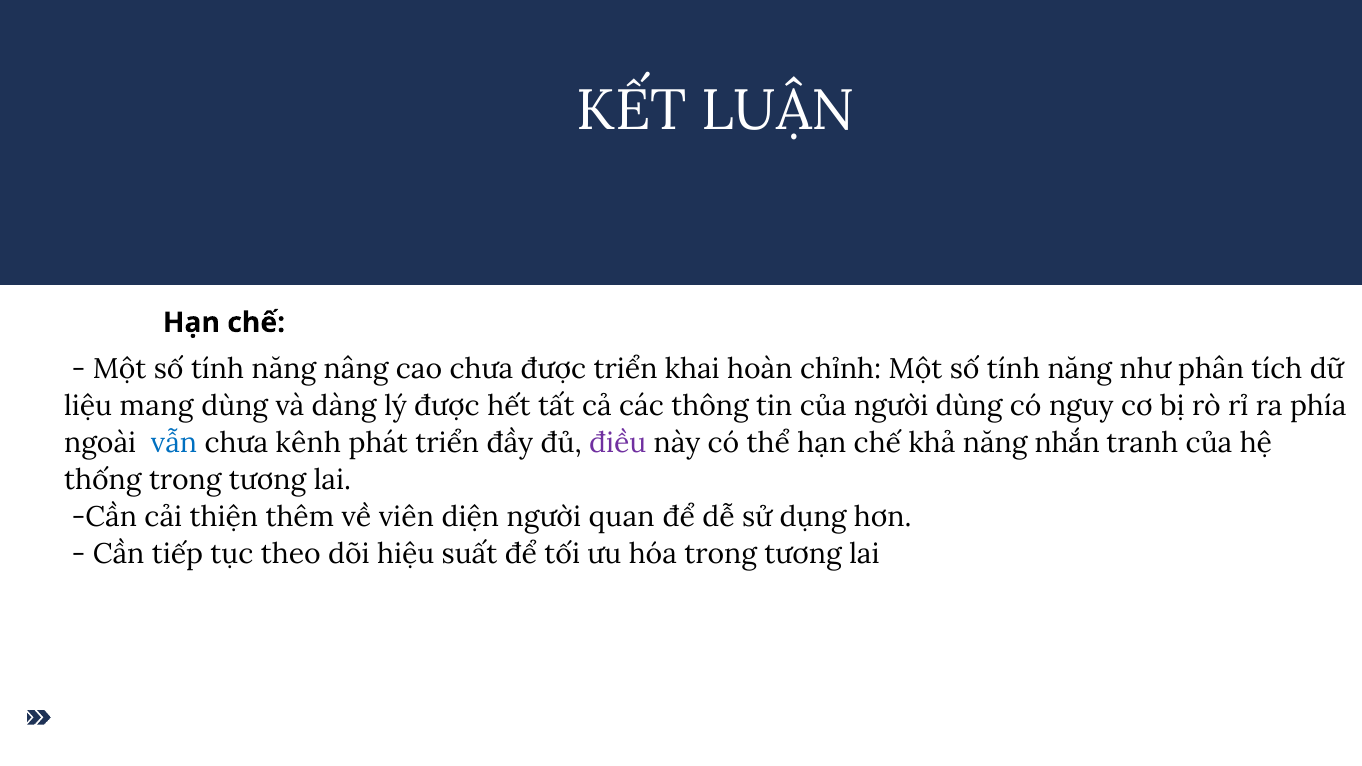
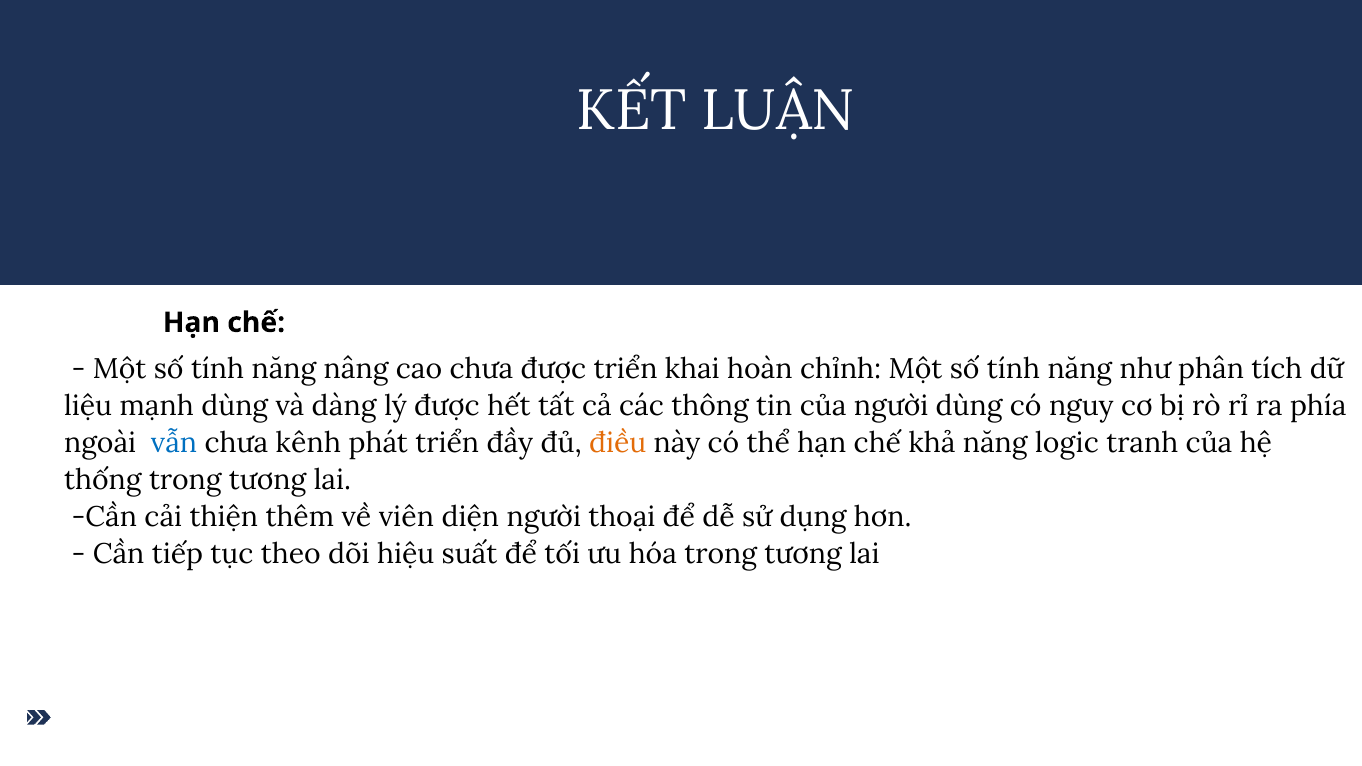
mang: mang -> mạnh (157, 407)
điều colour: purple -> orange (618, 443)
nhắn: nhắn -> logic (1067, 443)
quan: quan -> thoại (622, 517)
